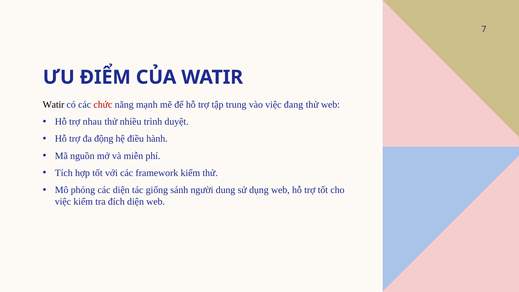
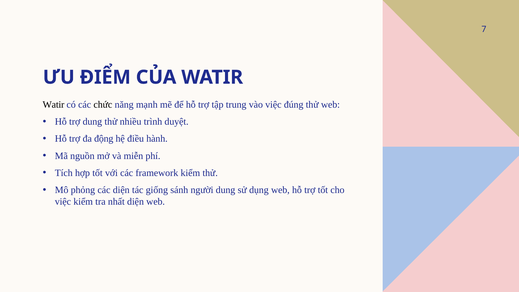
chức colour: red -> black (103, 105)
đang: đang -> đúng (294, 105)
trợ nhau: nhau -> dung (92, 122)
đích: đích -> nhất (116, 202)
